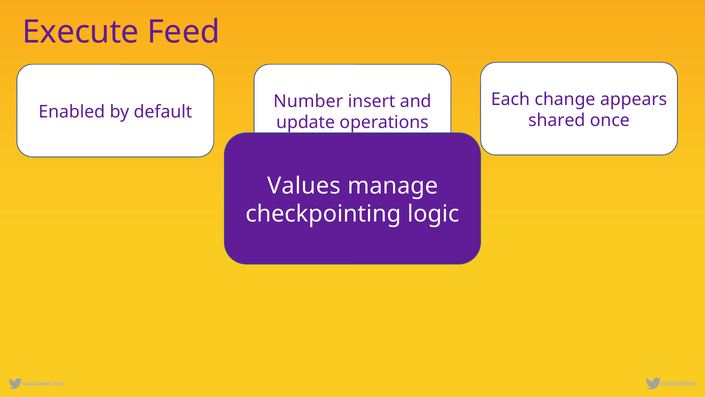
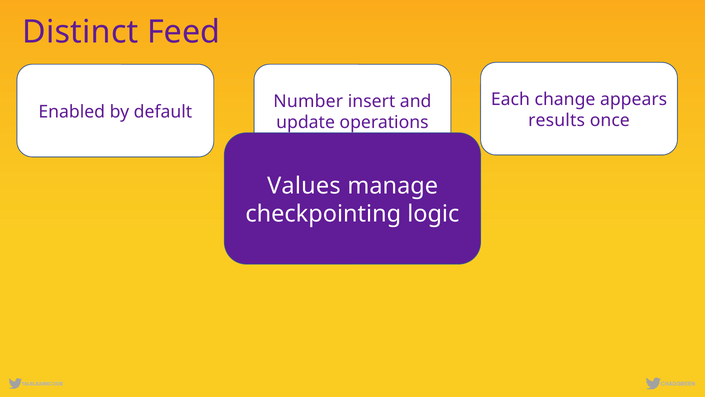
Execute: Execute -> Distinct (80, 32)
shared: shared -> results (557, 120)
